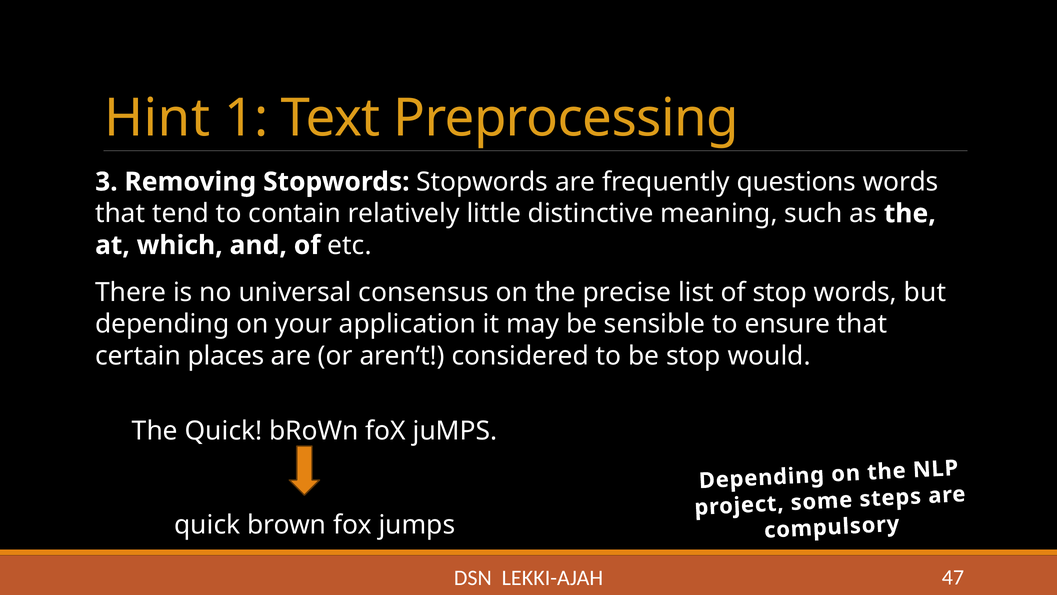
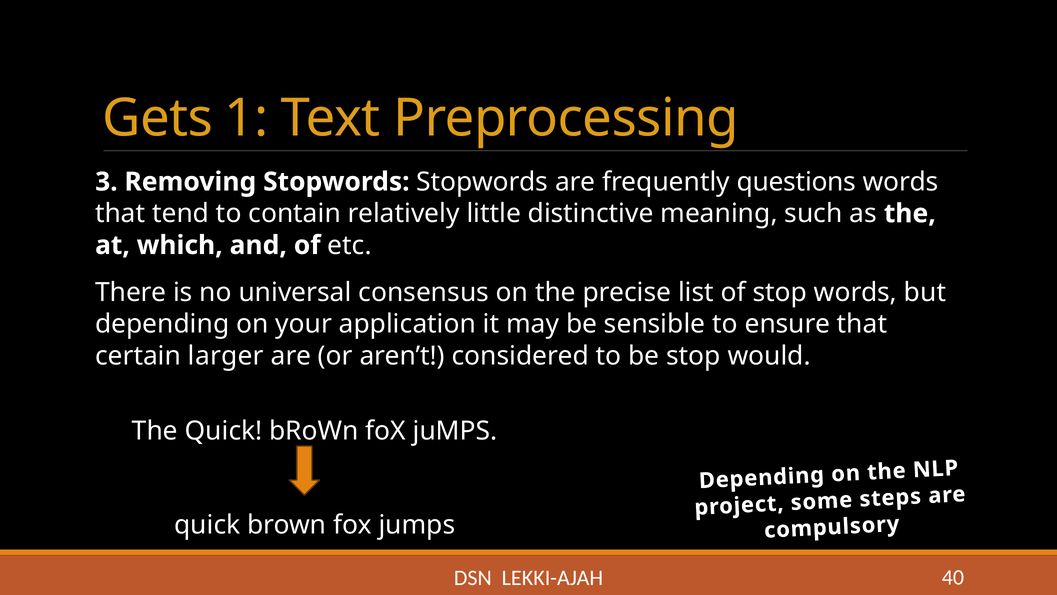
Hint: Hint -> Gets (158, 118)
places: places -> larger (226, 356)
47: 47 -> 40 (953, 577)
